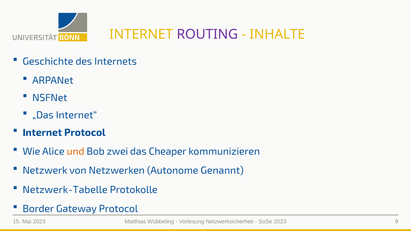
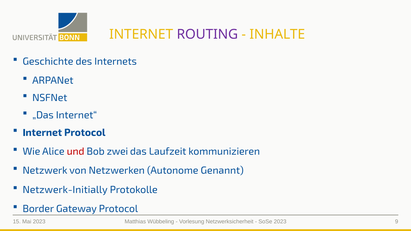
und colour: orange -> red (76, 152)
Cheaper: Cheaper -> Laufzeit (168, 152)
Netzwerk-Tabelle: Netzwerk-Tabelle -> Netzwerk-Initially (65, 190)
